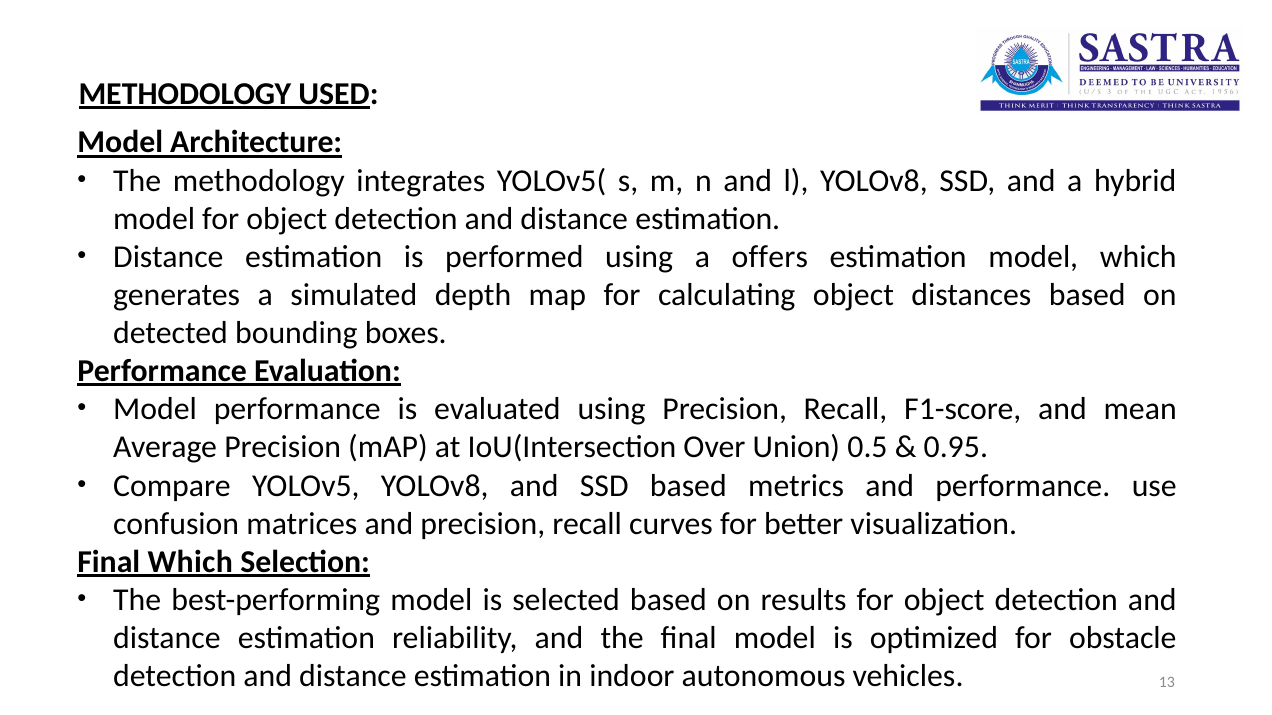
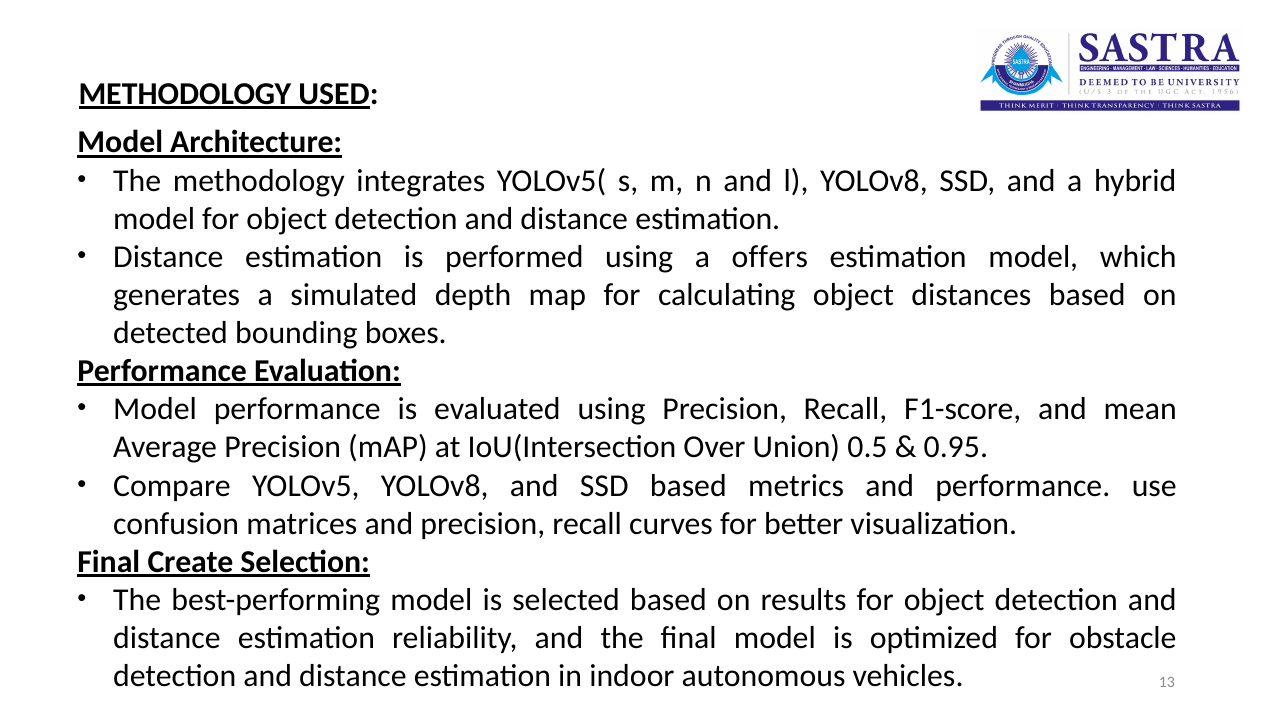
Final Which: Which -> Create (190, 562)
